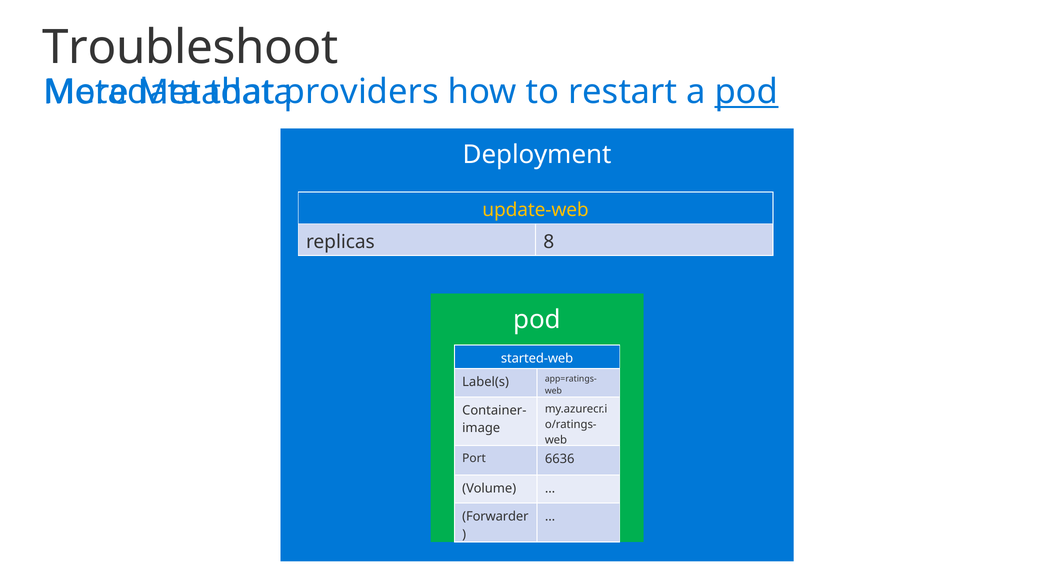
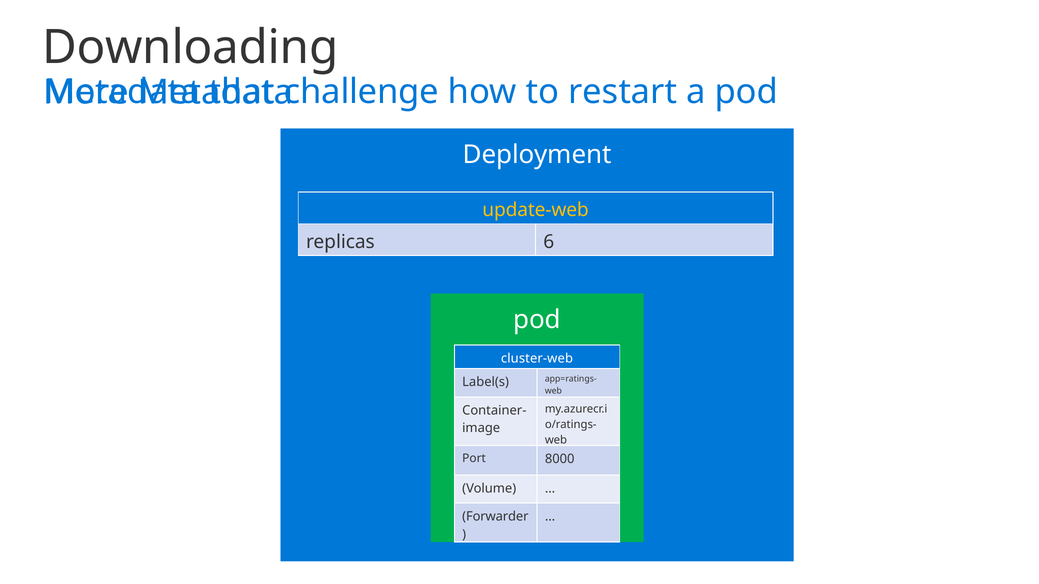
Troubleshoot: Troubleshoot -> Downloading (190, 48)
providers: providers -> challenge (361, 92)
pod underline: present -> none (746, 92)
8: 8 -> 6 (549, 242)
started-web: started-web -> cluster-web (537, 359)
6636: 6636 -> 8000 (560, 459)
